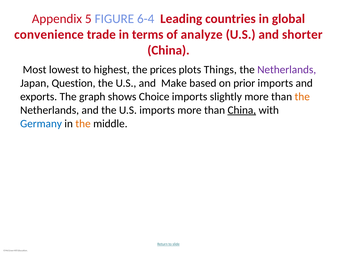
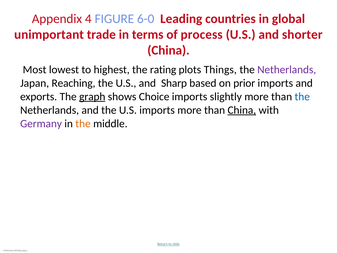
5: 5 -> 4 (88, 19)
6-4: 6-4 -> 6-0 (146, 19)
convenience: convenience -> unimportant (49, 35)
analyze: analyze -> process (202, 35)
prices: prices -> rating (163, 70)
Question: Question -> Reaching (74, 83)
Make: Make -> Sharp (174, 83)
graph underline: none -> present (92, 97)
the colour: orange -> blue (302, 97)
Germany colour: blue -> purple (41, 123)
